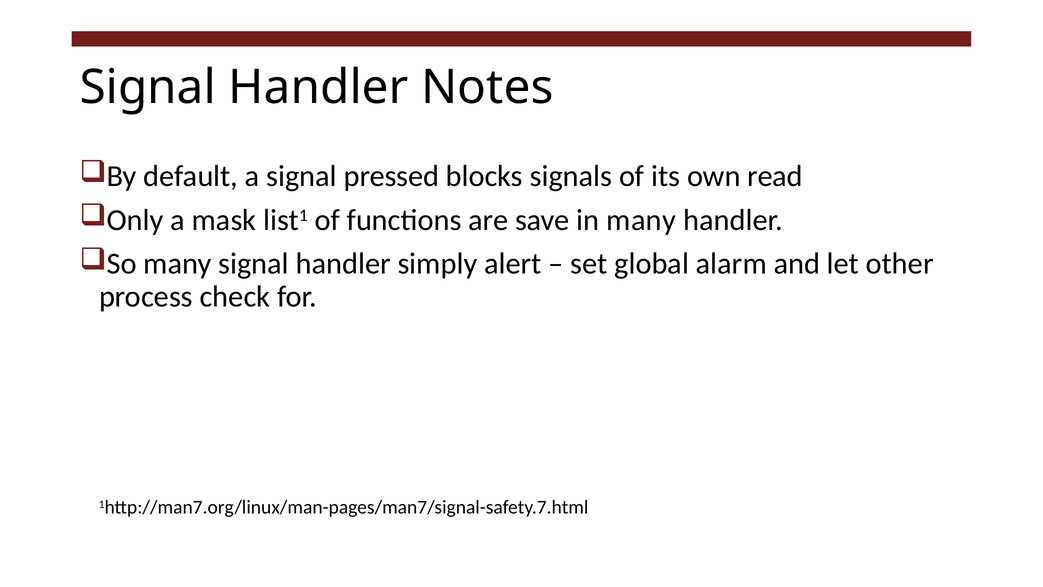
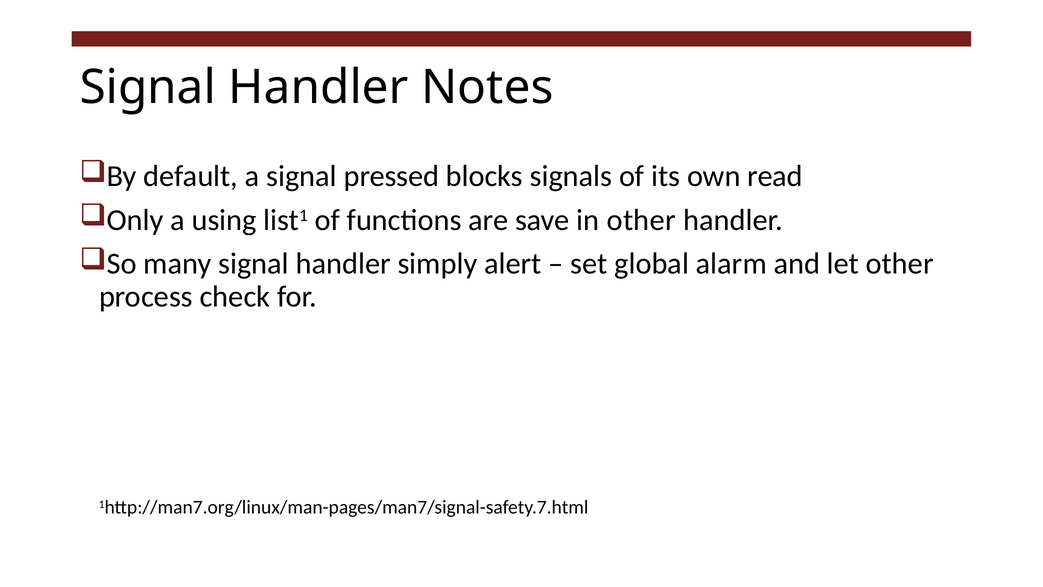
mask: mask -> using (224, 220)
in many: many -> other (641, 220)
